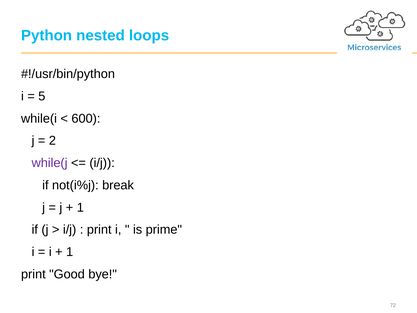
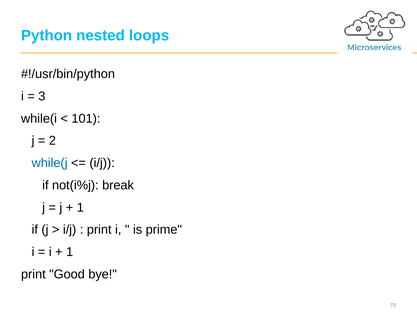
5: 5 -> 3 (42, 96)
600: 600 -> 101 (86, 118)
while(j colour: purple -> blue (50, 163)
